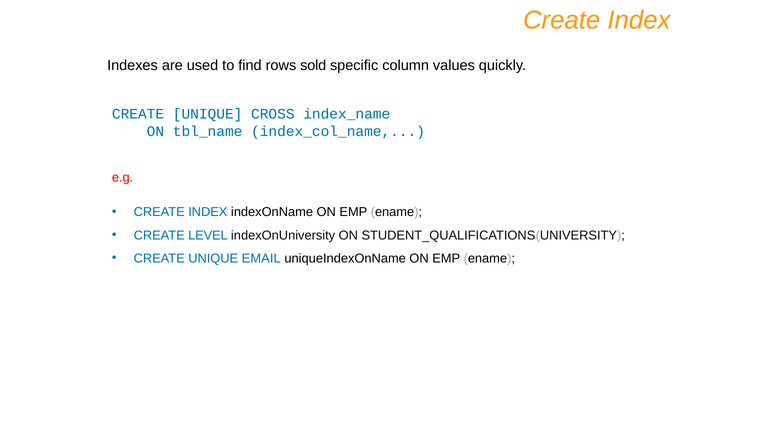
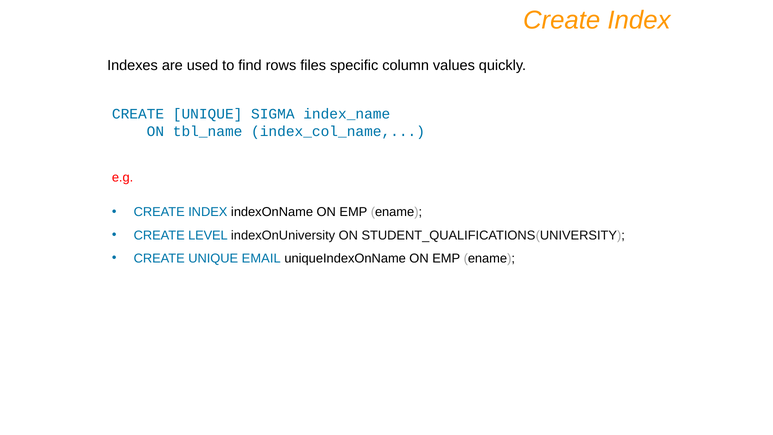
sold: sold -> files (313, 66)
CROSS: CROSS -> SIGMA (273, 114)
